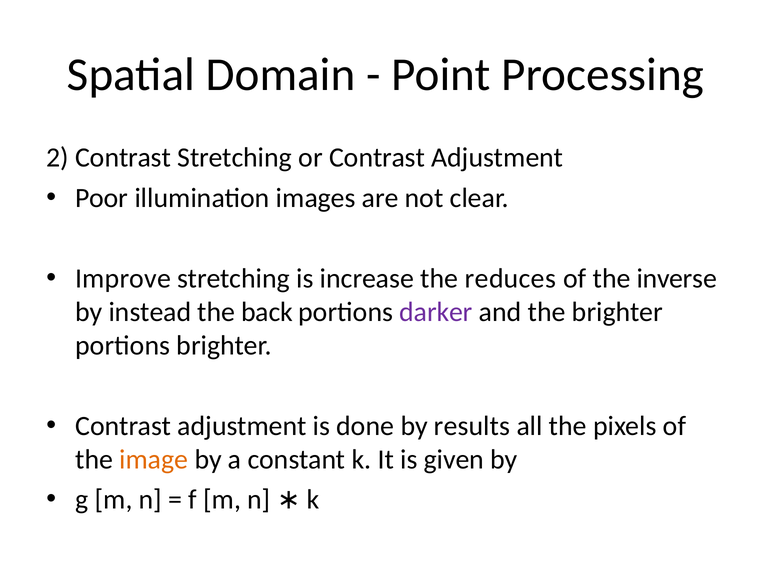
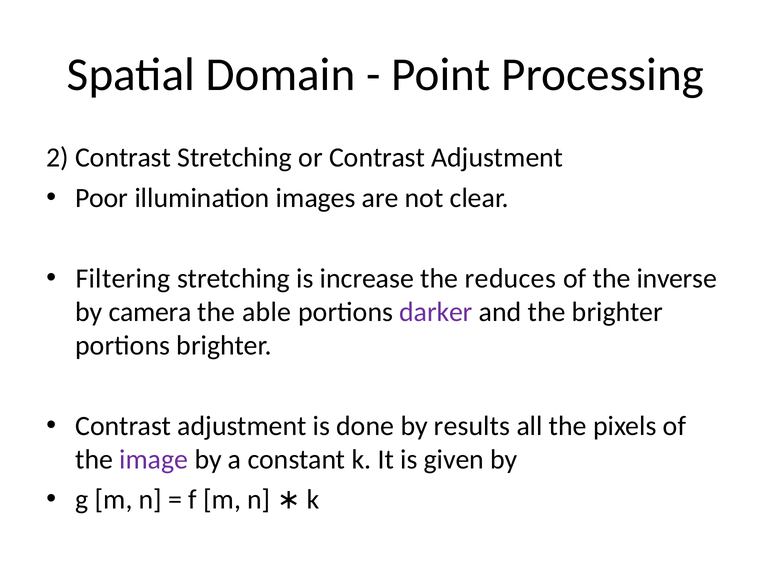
Improve: Improve -> Filtering (123, 279)
instead: instead -> camera (150, 312)
back: back -> able (267, 312)
image colour: orange -> purple (154, 459)
